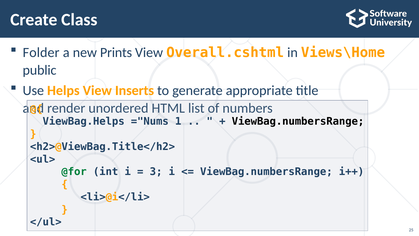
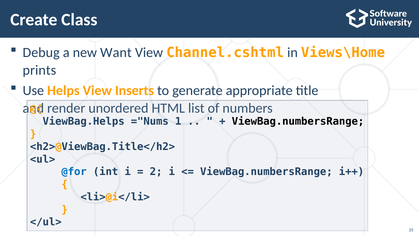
Folder: Folder -> Debug (41, 53)
Prints: Prints -> Want (116, 53)
Overall.cshtml: Overall.cshtml -> Channel.cshtml (225, 53)
public: public -> prints (39, 70)
@for colour: green -> blue (74, 172)
3: 3 -> 2 (156, 172)
